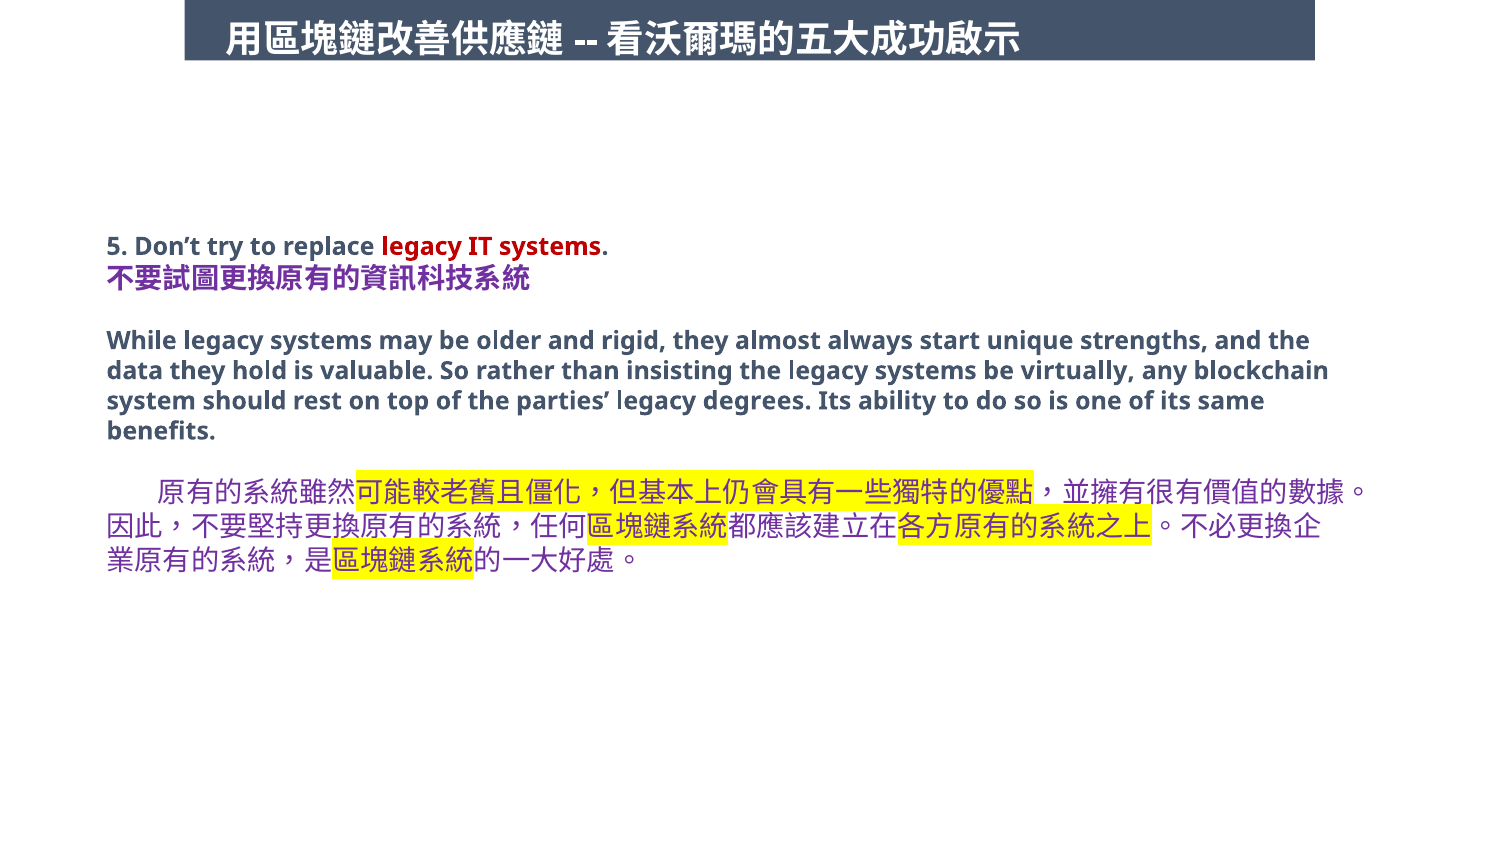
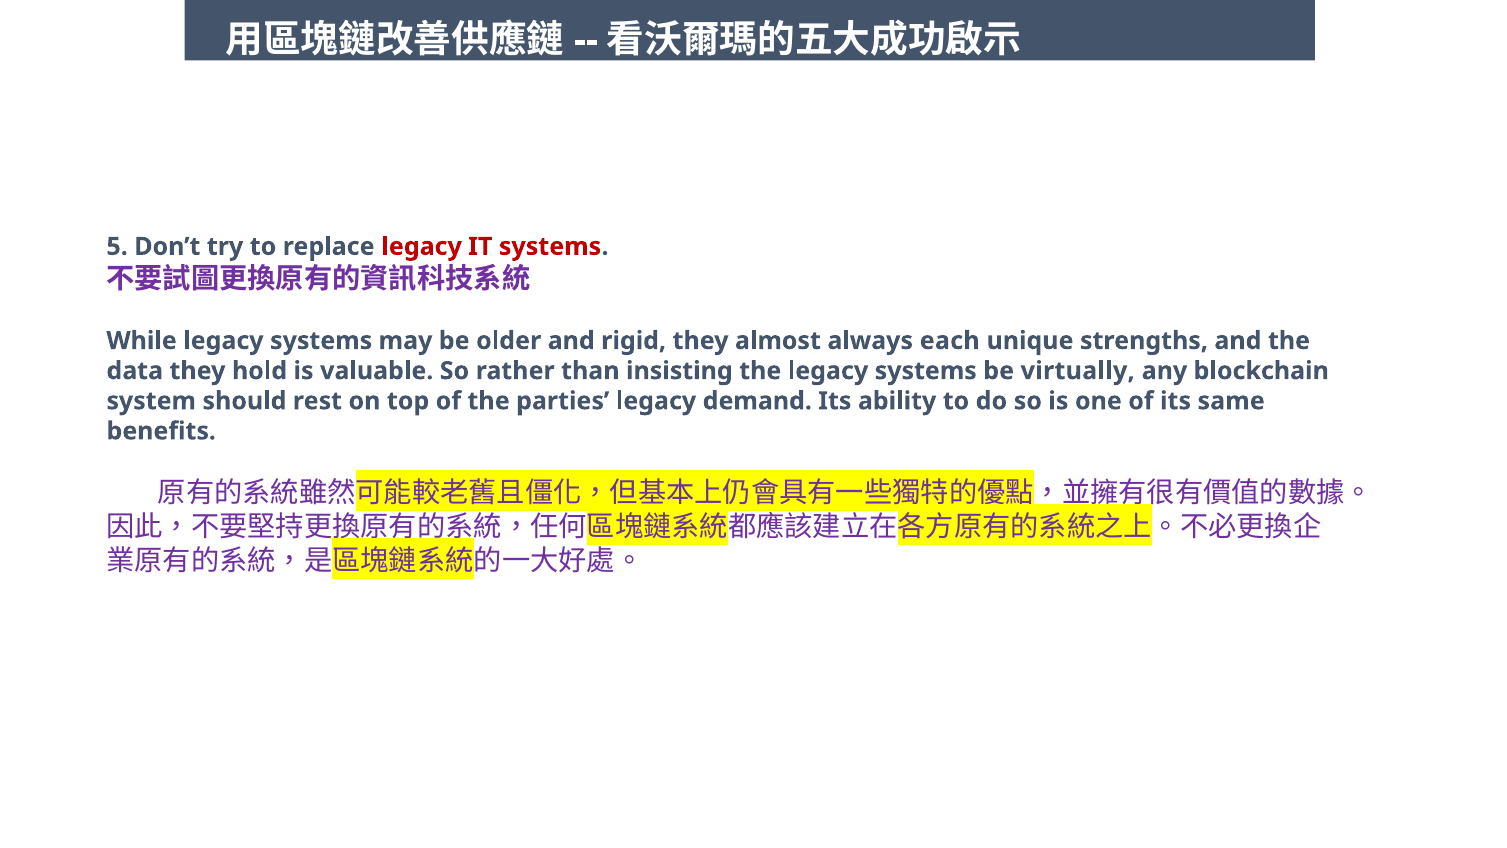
start: start -> each (950, 341)
degrees: degrees -> demand (757, 401)
